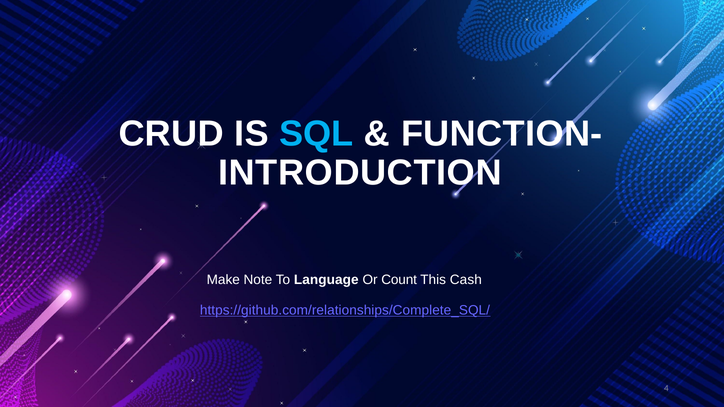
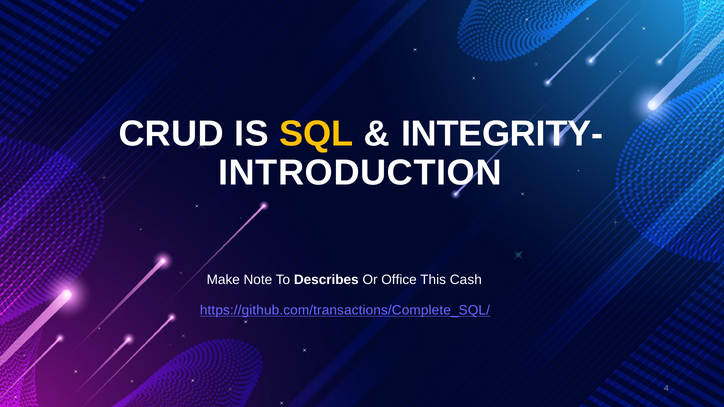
SQL colour: light blue -> yellow (316, 134)
FUNCTION-: FUNCTION- -> INTEGRITY- (502, 134)
Language: Language -> Describes (326, 280)
Count: Count -> Office (399, 280)
https://github.com/relationships/Complete_SQL/: https://github.com/relationships/Complete_SQL/ -> https://github.com/transactions/Complete_SQL/ (345, 310)
